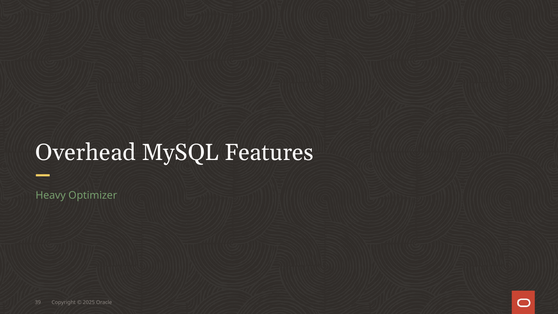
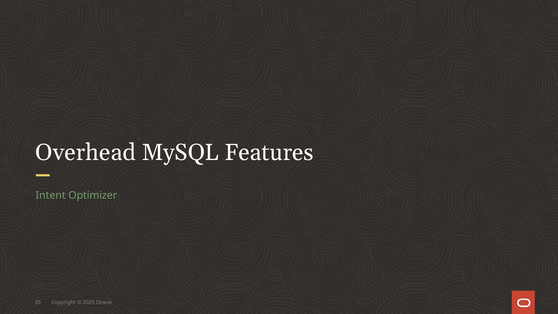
Heavy: Heavy -> Intent (51, 195)
